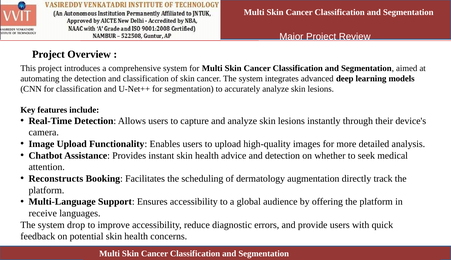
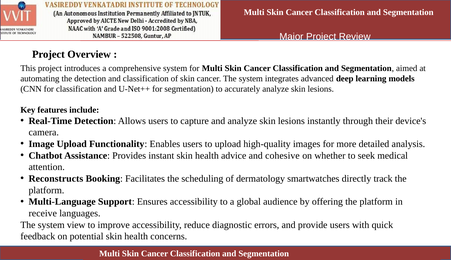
and detection: detection -> cohesive (282, 156)
augmentation: augmentation -> smartwatches (313, 179)
drop: drop -> view (76, 225)
